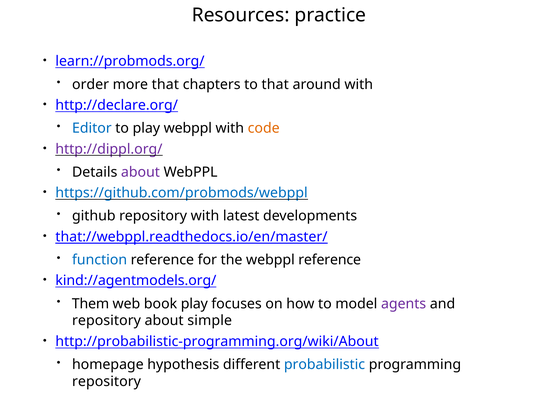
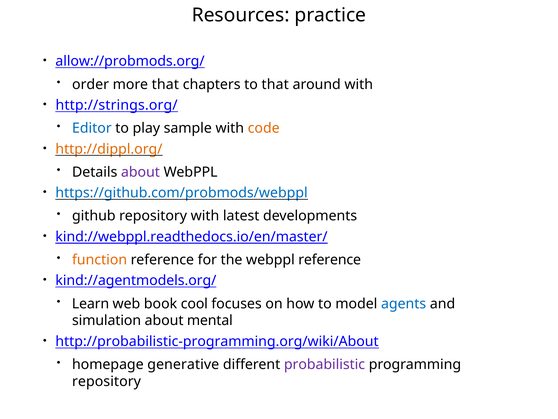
learn://probmods.org/: learn://probmods.org/ -> allow://probmods.org/ (130, 61)
http://declare.org/: http://declare.org/ -> http://strings.org/ (117, 105)
play webppl: webppl -> sample (188, 128)
http://dippl.org/ colour: purple -> orange (109, 149)
that://webppl.readthedocs.io/en/master/: that://webppl.readthedocs.io/en/master/ -> kind://webppl.readthedocs.io/en/master/ (191, 236)
function colour: blue -> orange (100, 260)
Them: Them -> Learn (91, 303)
book play: play -> cool (194, 303)
agents colour: purple -> blue (404, 303)
repository: repository -> simulation (107, 320)
simple: simple -> mental (210, 320)
hypothesis: hypothesis -> generative (183, 364)
probabilistic colour: blue -> purple (325, 364)
